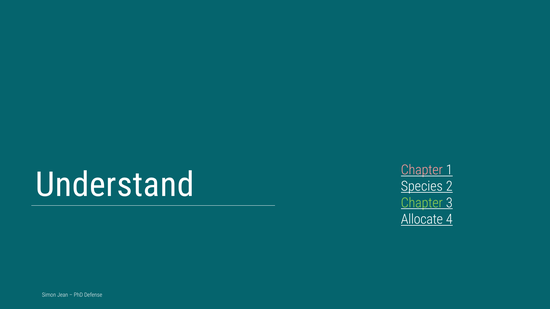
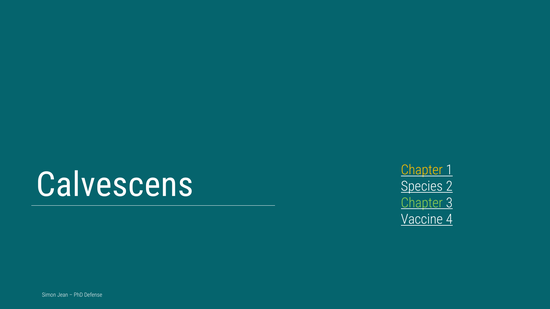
Chapter colour: pink -> yellow (422, 170)
Understand: Understand -> Calvescens (115, 185)
Allocate: Allocate -> Vaccine (422, 220)
